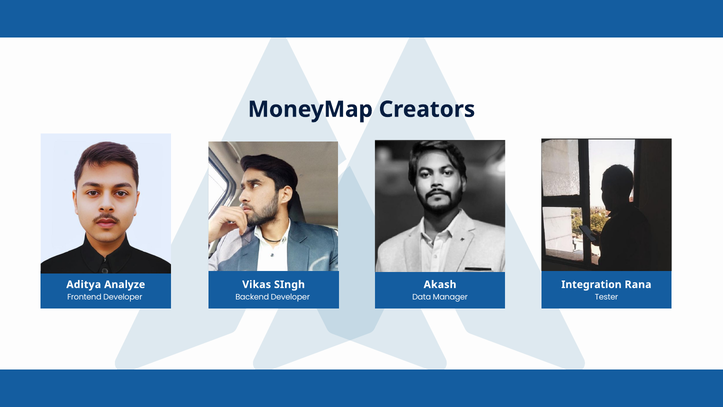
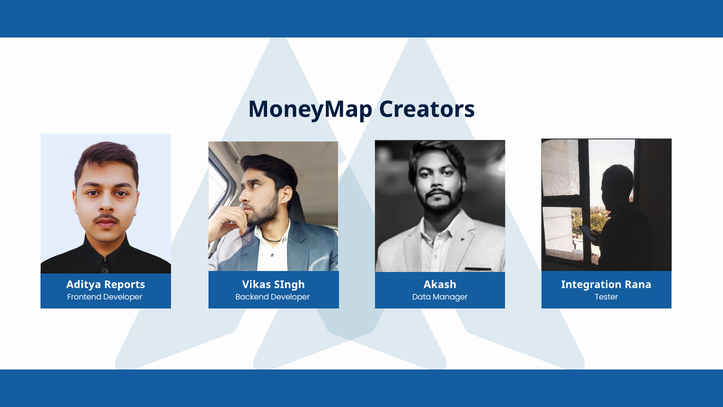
Analyze: Analyze -> Reports (125, 284)
